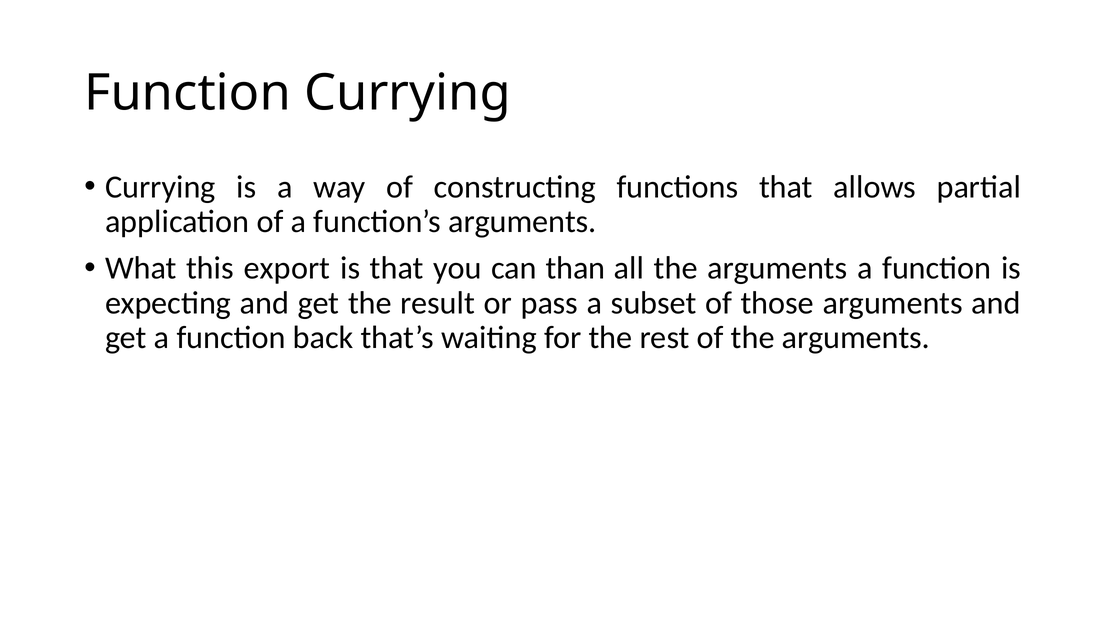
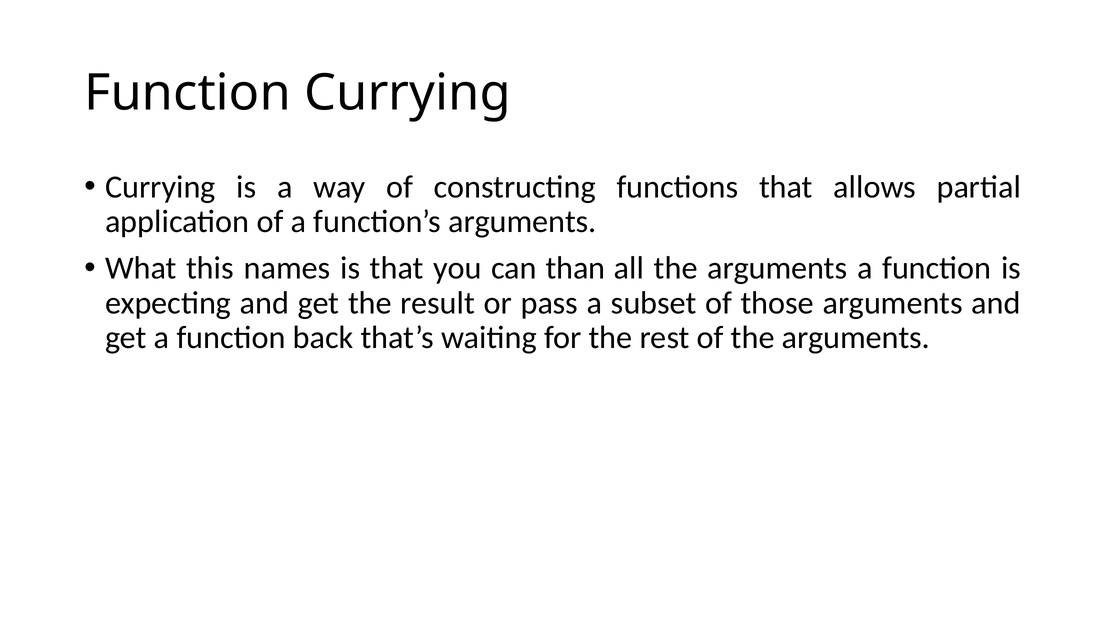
export: export -> names (287, 268)
